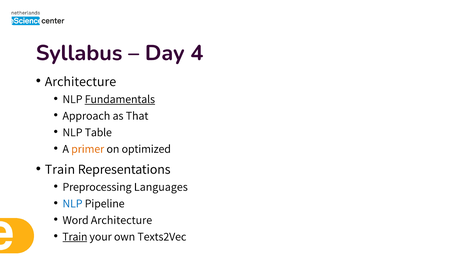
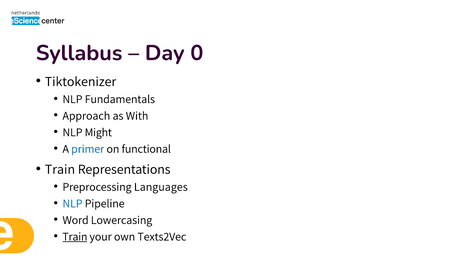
4: 4 -> 0 (197, 53)
Architecture: Architecture -> Tiktokenizer (80, 82)
Fundamentals underline: present -> none (120, 99)
That: That -> With (137, 116)
Table: Table -> Might (98, 133)
primer colour: orange -> blue (88, 149)
optimized: optimized -> functional (146, 149)
Word Architecture: Architecture -> Lowercasing (122, 220)
